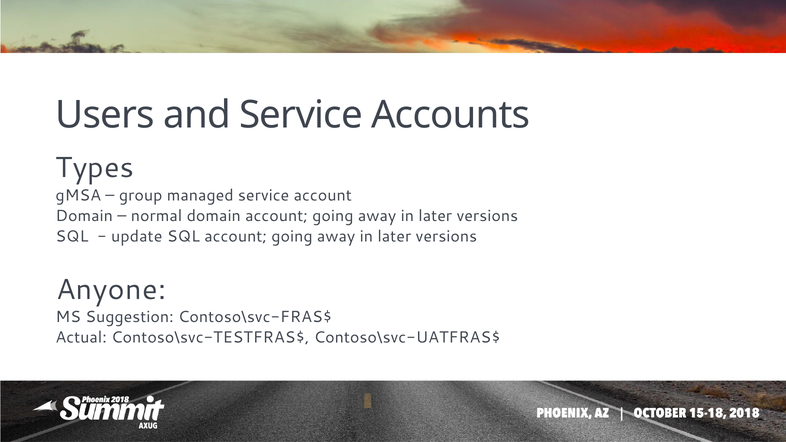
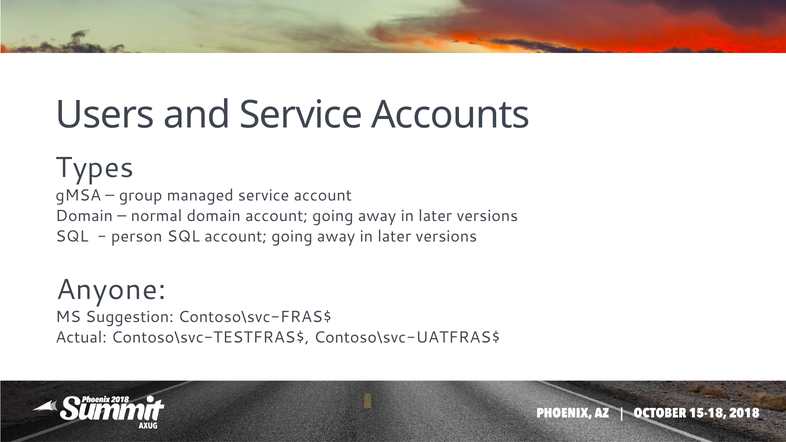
update: update -> person (137, 236)
